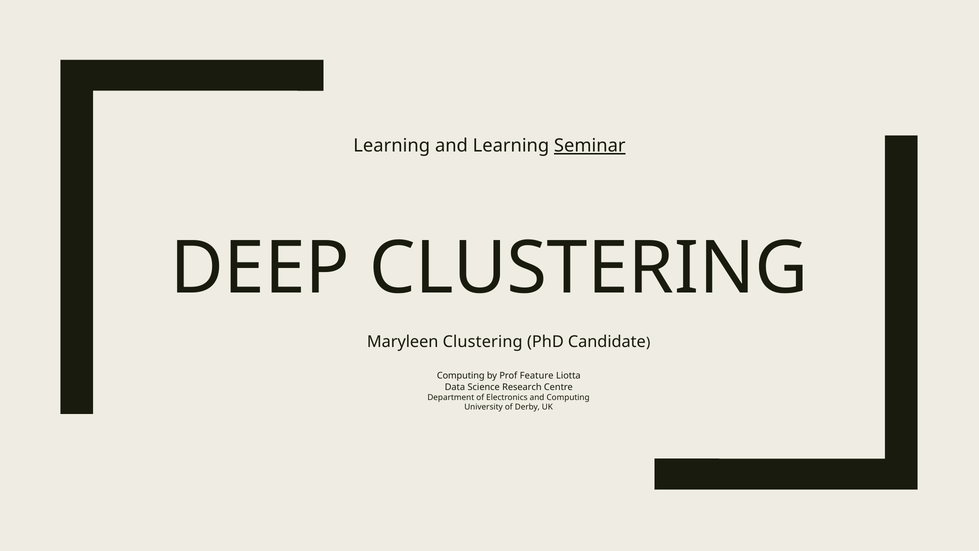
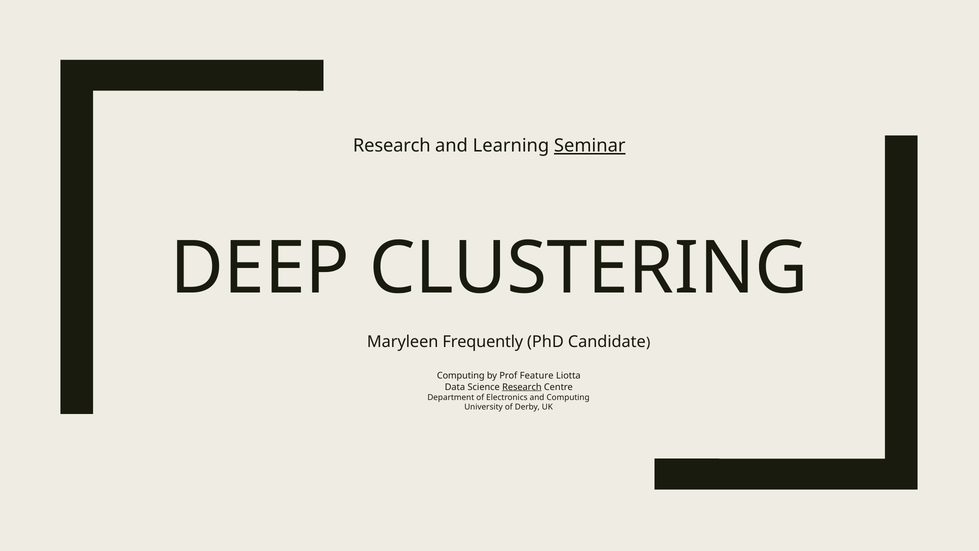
Learning: Learning -> Research (392, 146)
Maryleen Clustering: Clustering -> Frequently (483, 342)
Research underline: none -> present (522, 387)
